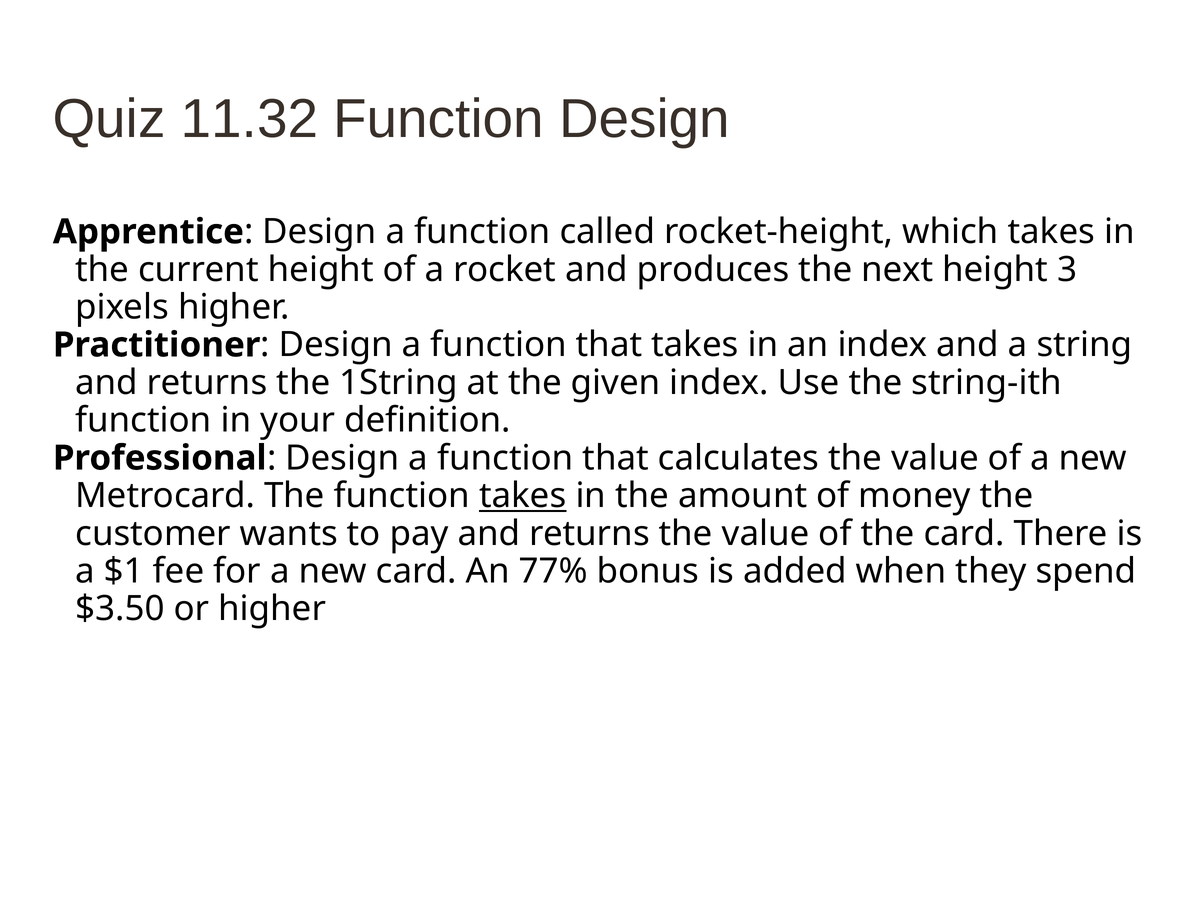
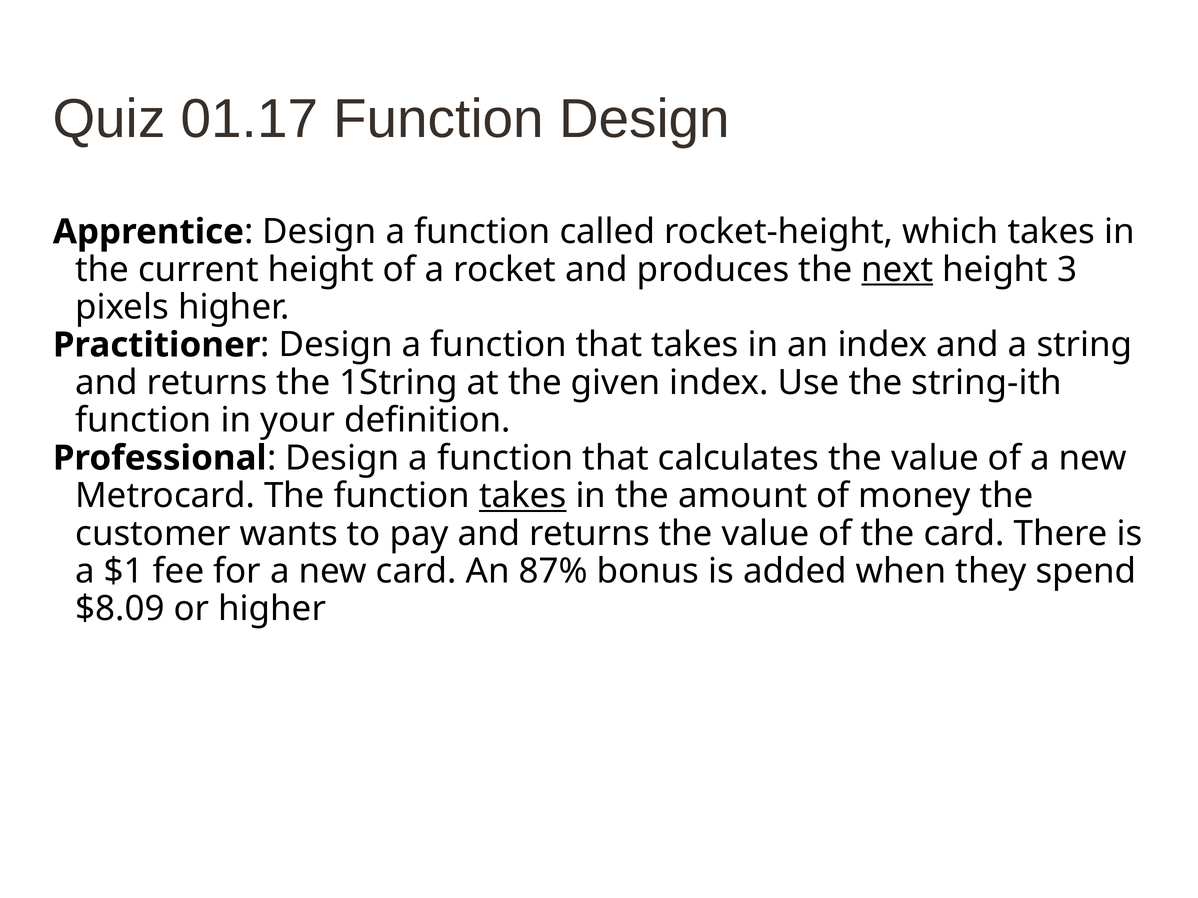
11.32: 11.32 -> 01.17 (249, 119)
next underline: none -> present (897, 270)
77%: 77% -> 87% (553, 572)
$3.50: $3.50 -> $8.09 (120, 609)
